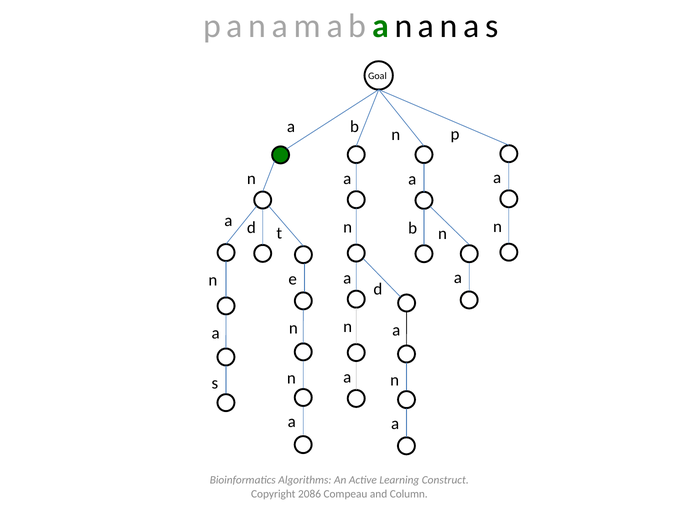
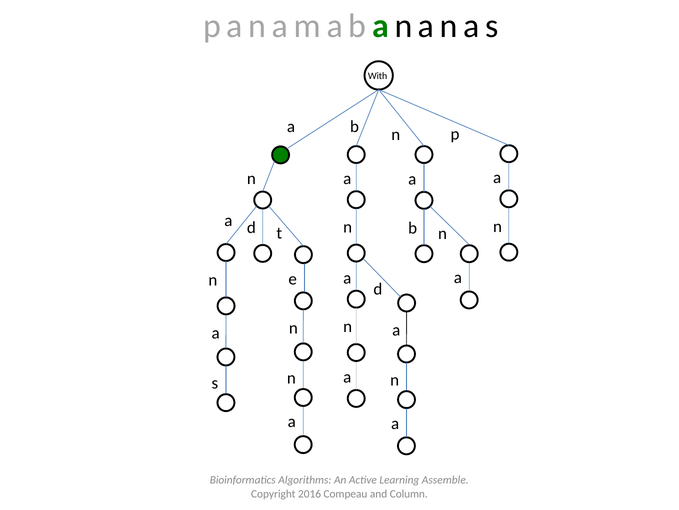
Goal: Goal -> With (378, 76)
Construct: Construct -> Assemble (445, 480)
2086: 2086 -> 2016 (310, 493)
